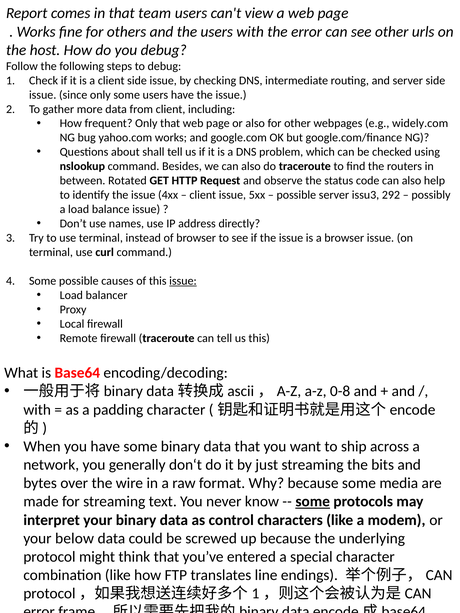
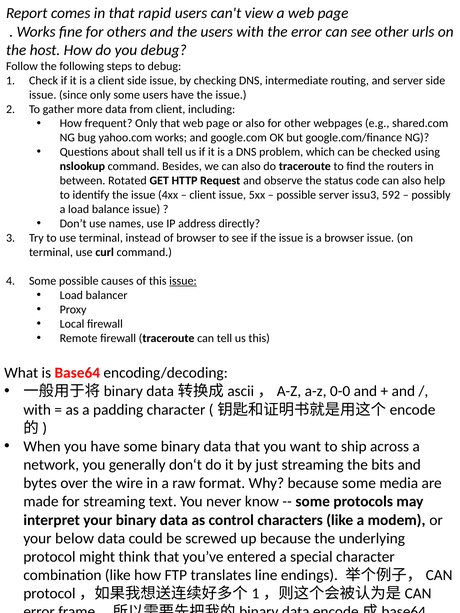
team: team -> rapid (155, 13)
widely.com: widely.com -> shared.com (420, 123)
292: 292 -> 592 (391, 195)
0-8: 0-8 -> 0-0 (340, 391)
some underline: present -> none (313, 502)
